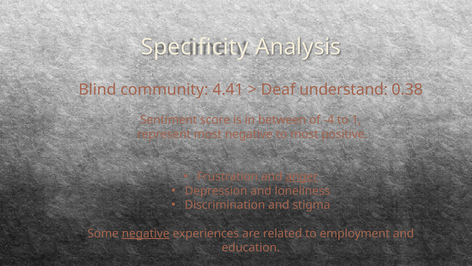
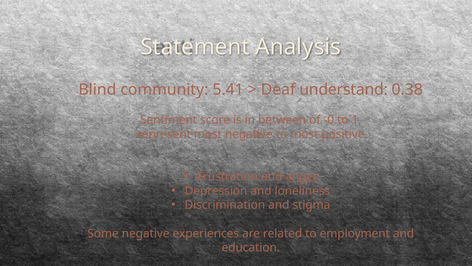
Specificity: Specificity -> Statement (195, 47)
4.41: 4.41 -> 5.41 (228, 89)
-4: -4 -> -0 (329, 120)
negative underline: present -> none (146, 233)
